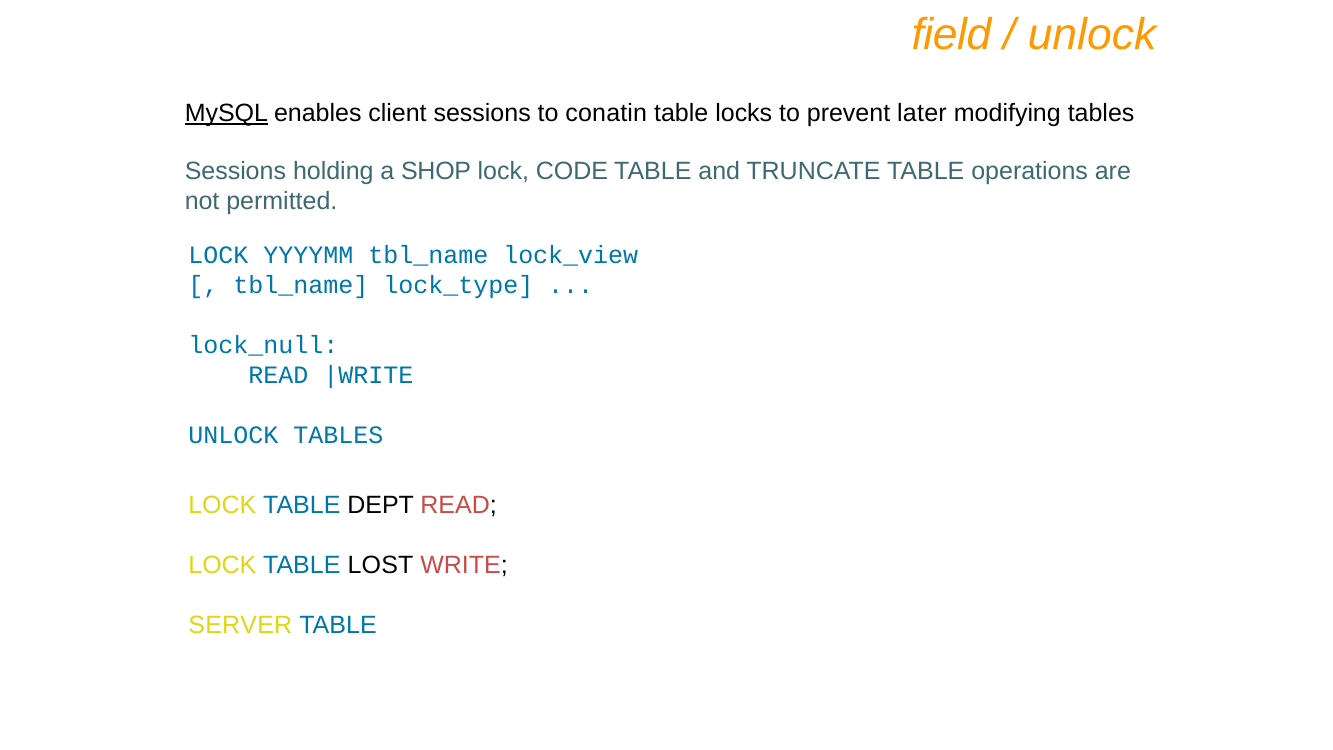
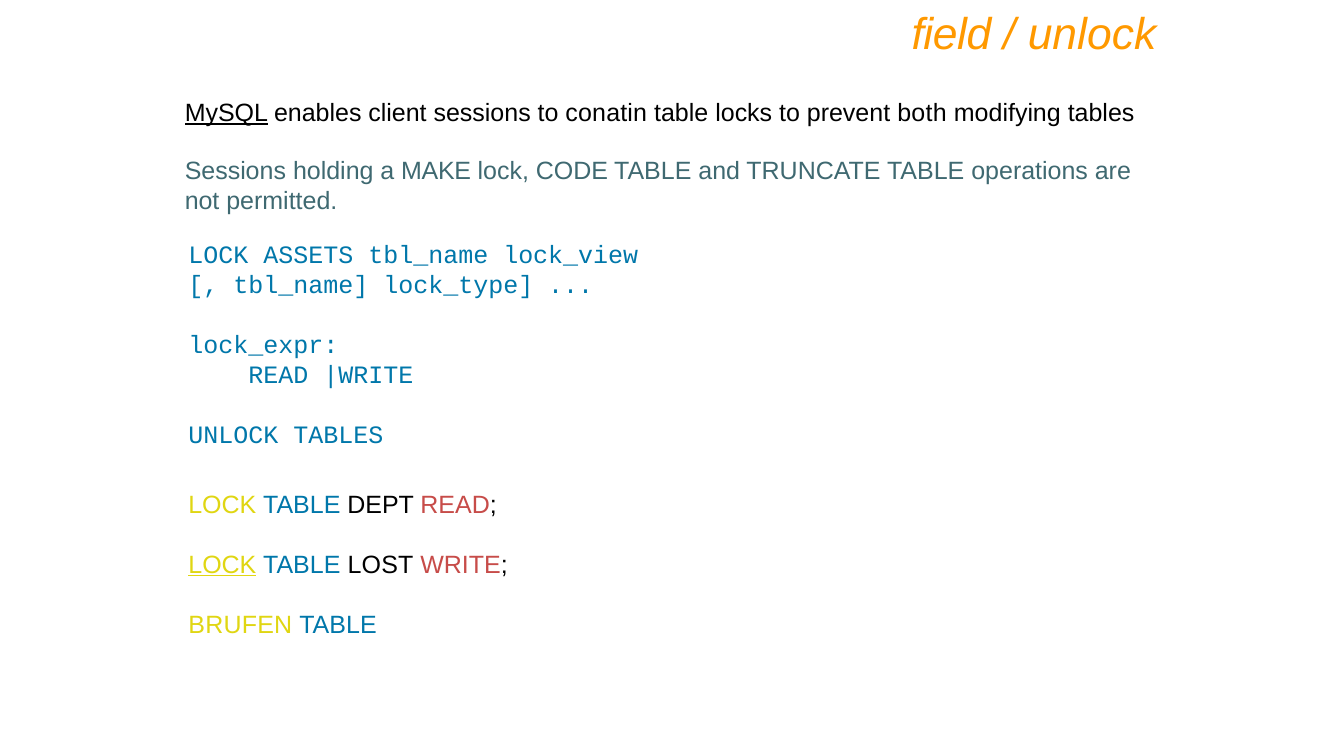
later: later -> both (922, 113)
SHOP: SHOP -> MAKE (436, 172)
YYYYMM: YYYYMM -> ASSETS (308, 255)
lock_null: lock_null -> lock_expr (263, 345)
LOCK underline: none -> present (222, 565)
SERVER: SERVER -> BRUFEN (240, 625)
